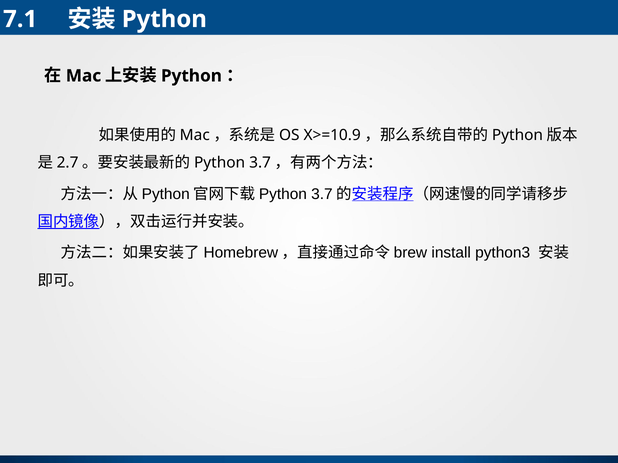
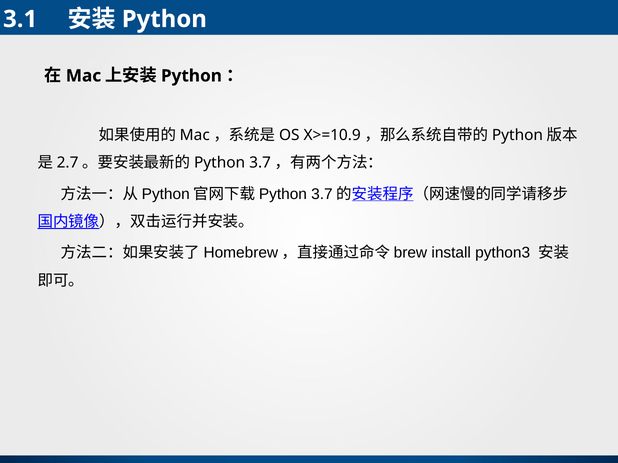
7.1: 7.1 -> 3.1 (20, 19)
